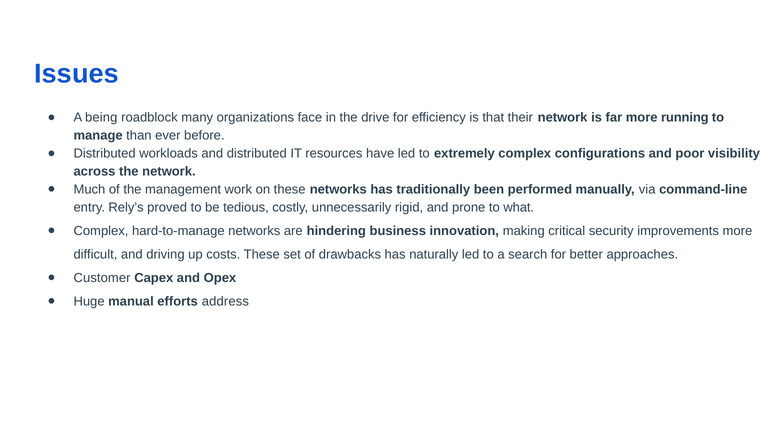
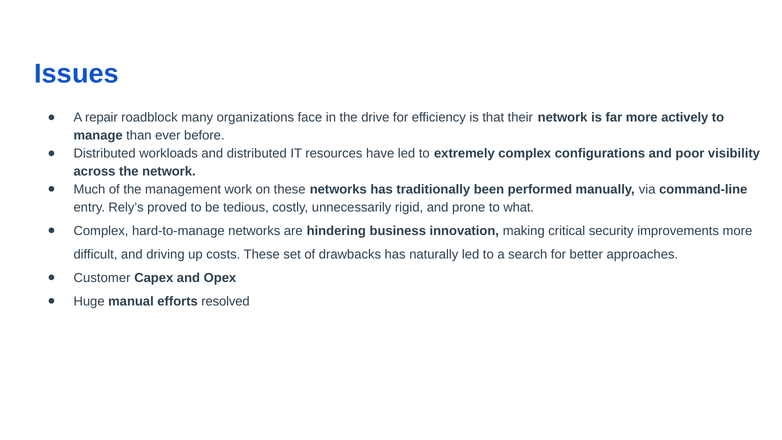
being: being -> repair (101, 117)
running: running -> actively (685, 117)
address: address -> resolved (225, 301)
